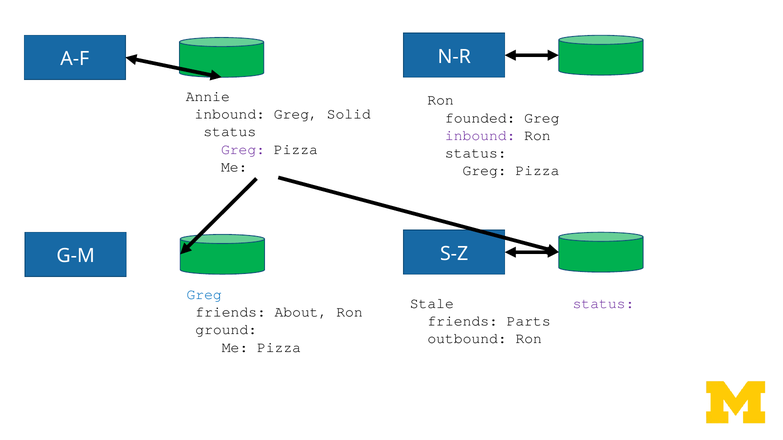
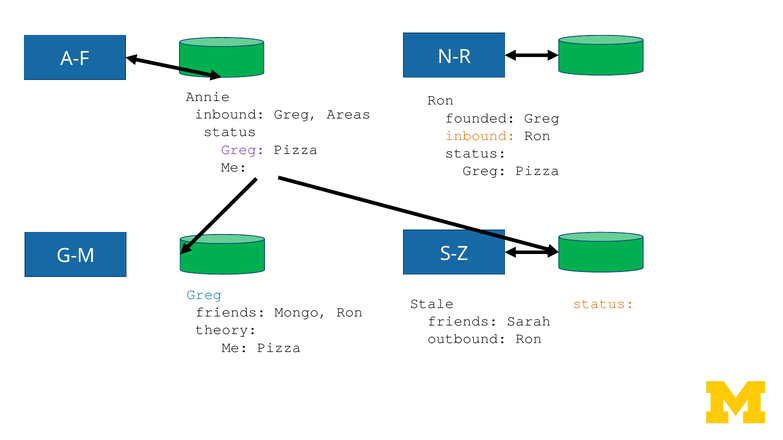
Solid: Solid -> Areas (349, 114)
inbound colour: purple -> orange (480, 135)
status colour: purple -> orange (603, 304)
About: About -> Mongo (301, 312)
Parts: Parts -> Sarah (529, 321)
ground: ground -> theory (226, 330)
